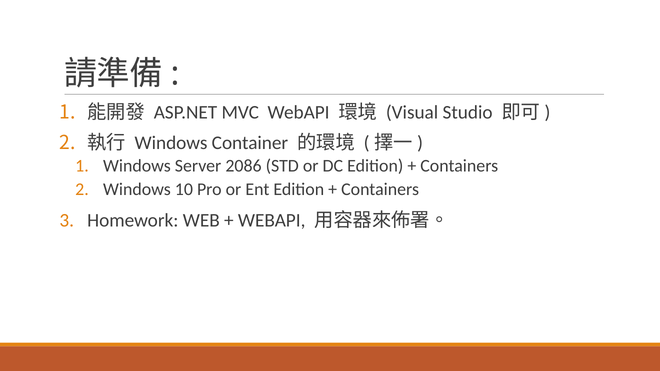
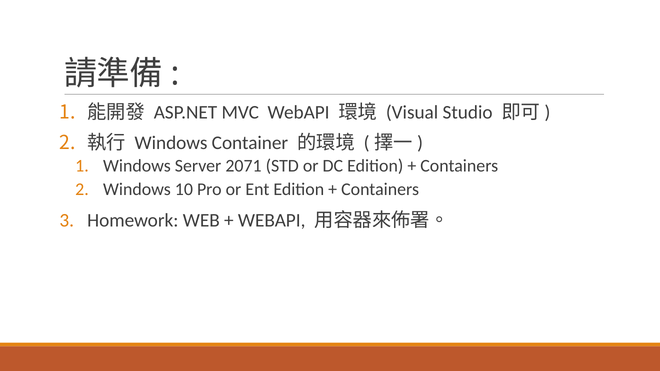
2086: 2086 -> 2071 (243, 166)
